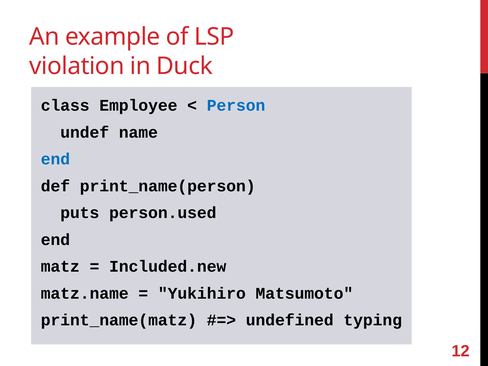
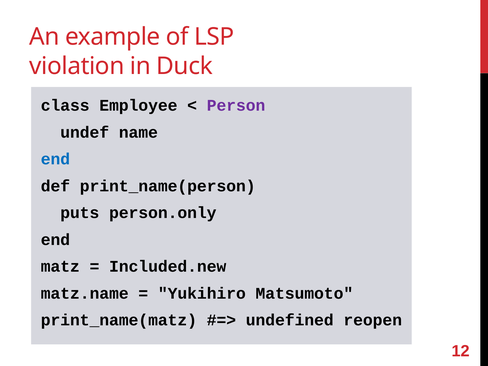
Person colour: blue -> purple (236, 106)
person.used: person.used -> person.only (163, 213)
typing: typing -> reopen (373, 320)
